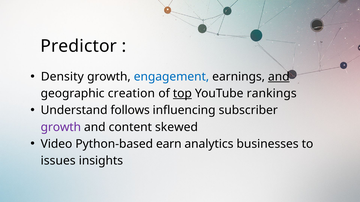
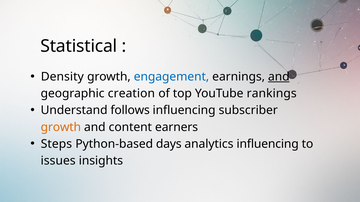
Predictor: Predictor -> Statistical (79, 46)
top underline: present -> none (182, 94)
growth colour: purple -> orange (61, 127)
skewed: skewed -> earners (177, 127)
Video: Video -> Steps (56, 144)
earn: earn -> days (169, 144)
analytics businesses: businesses -> influencing (268, 144)
